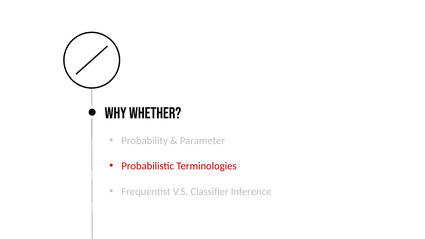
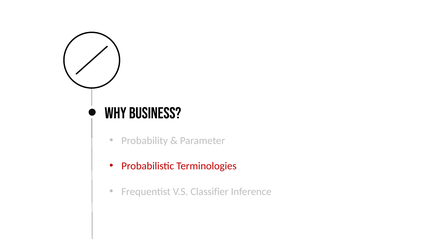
Whether: Whether -> Business (155, 113)
